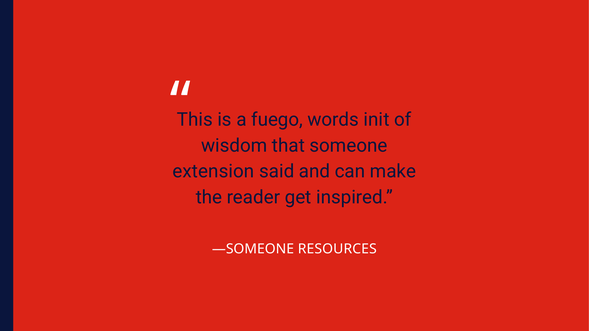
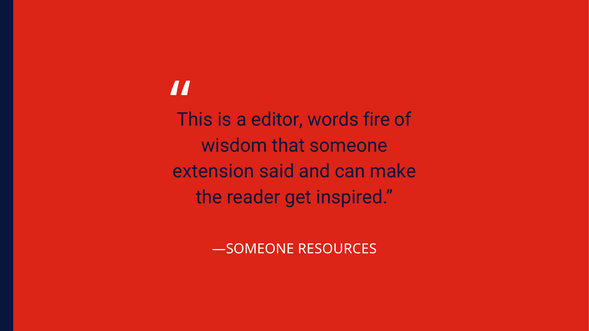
fuego: fuego -> editor (277, 120)
init: init -> fire (377, 120)
